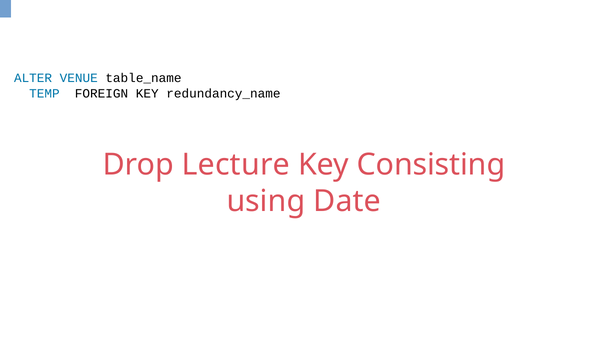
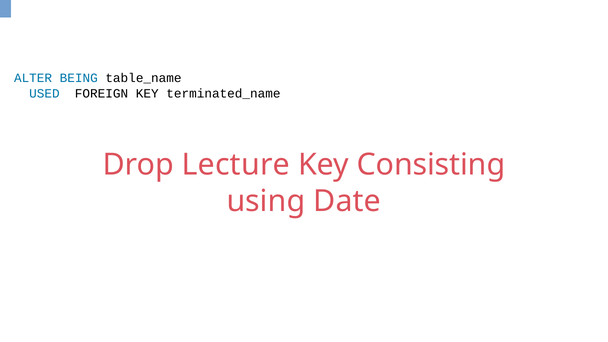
VENUE: VENUE -> BEING (79, 78)
TEMP: TEMP -> USED (44, 93)
redundancy_name: redundancy_name -> terminated_name (223, 93)
